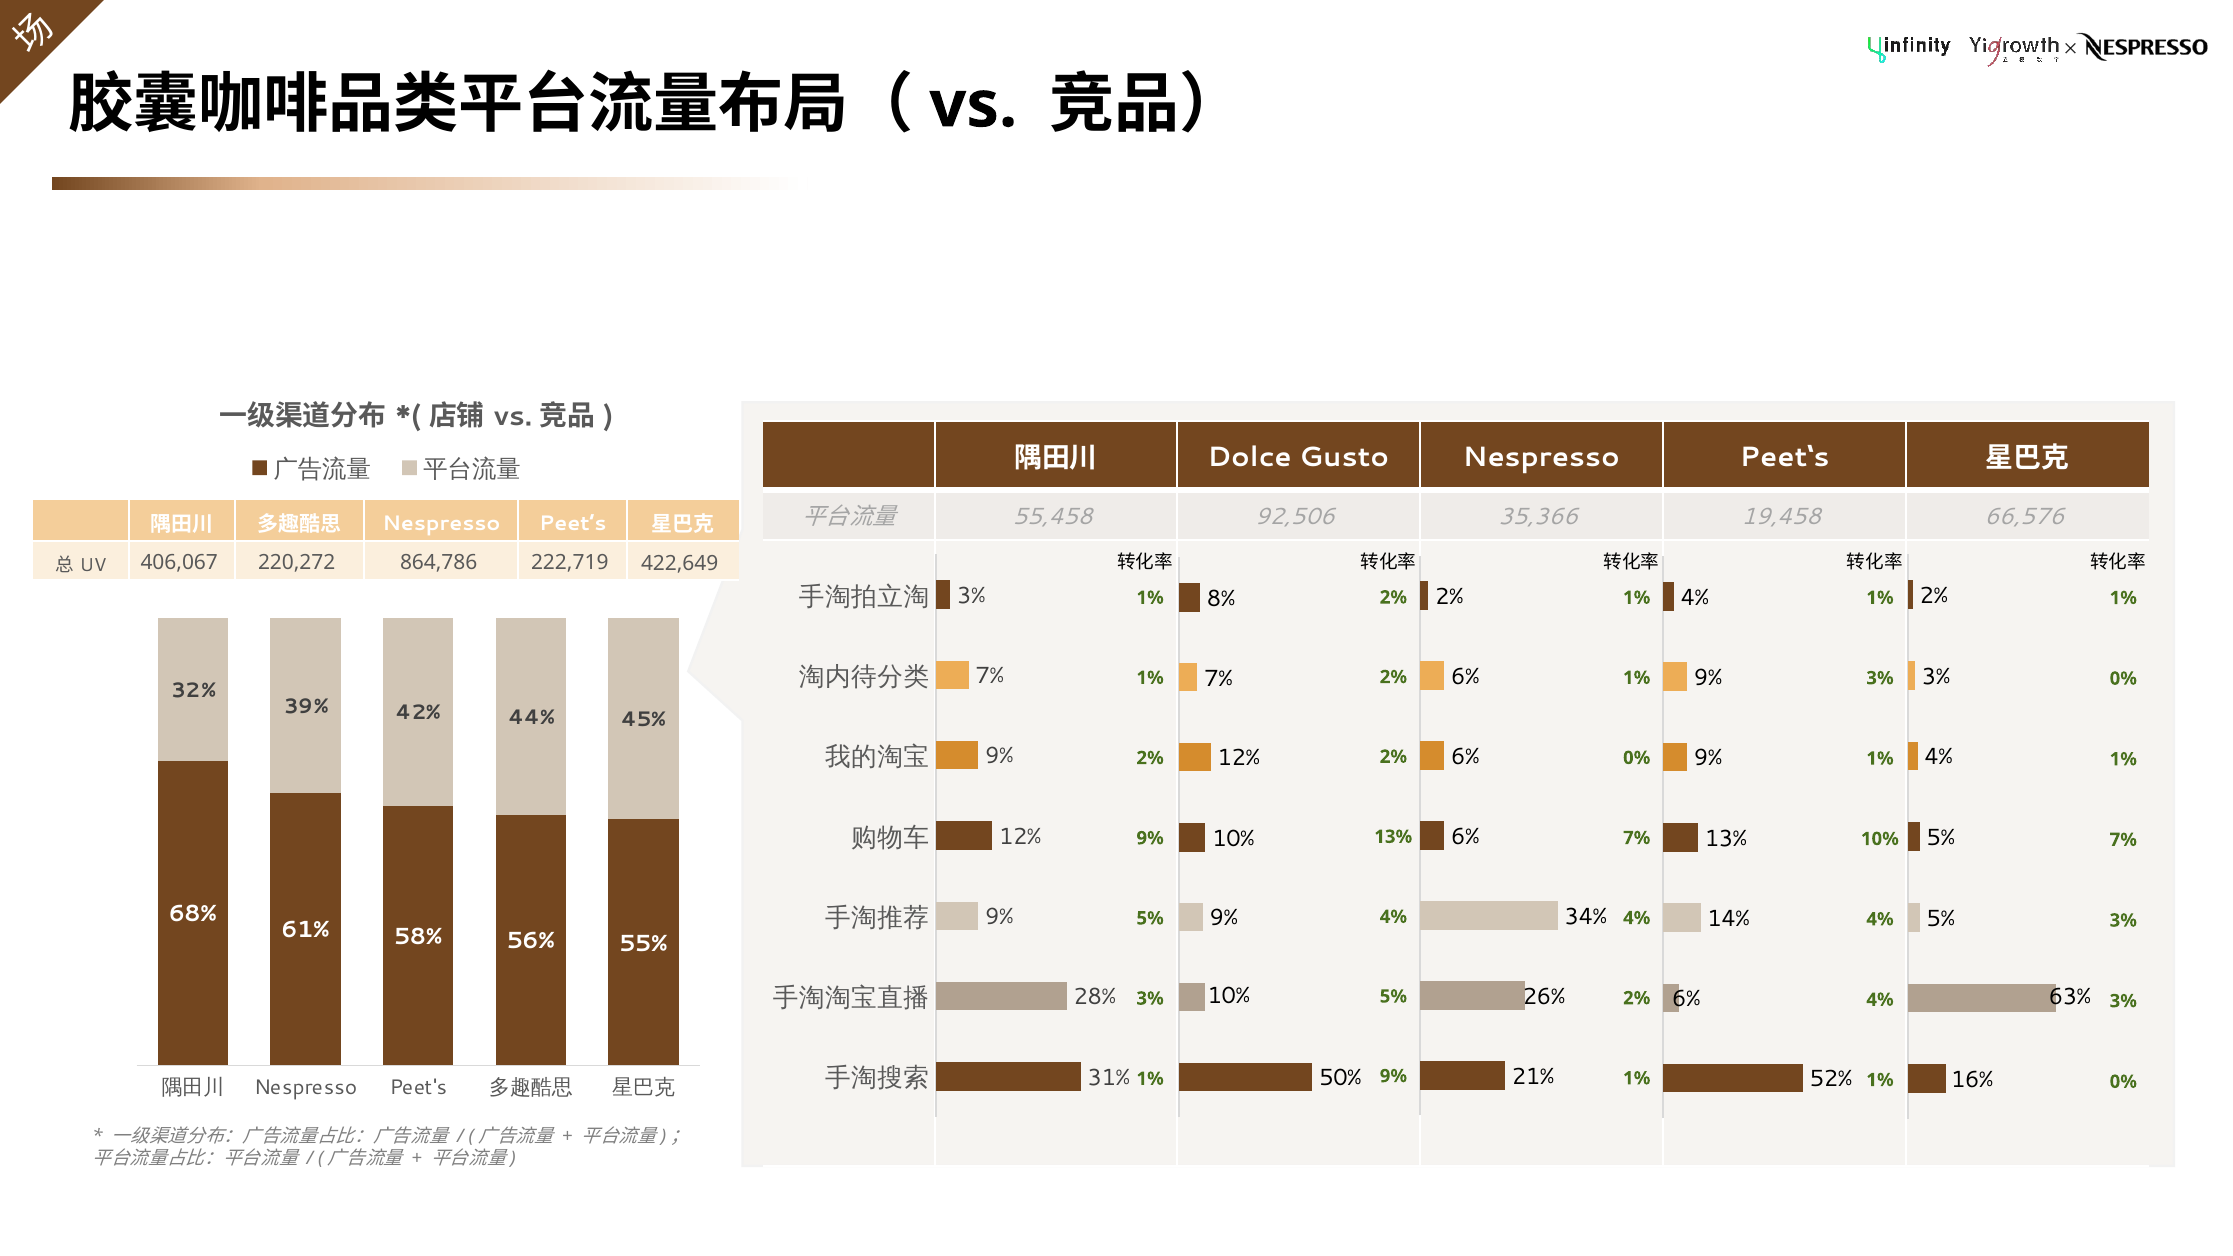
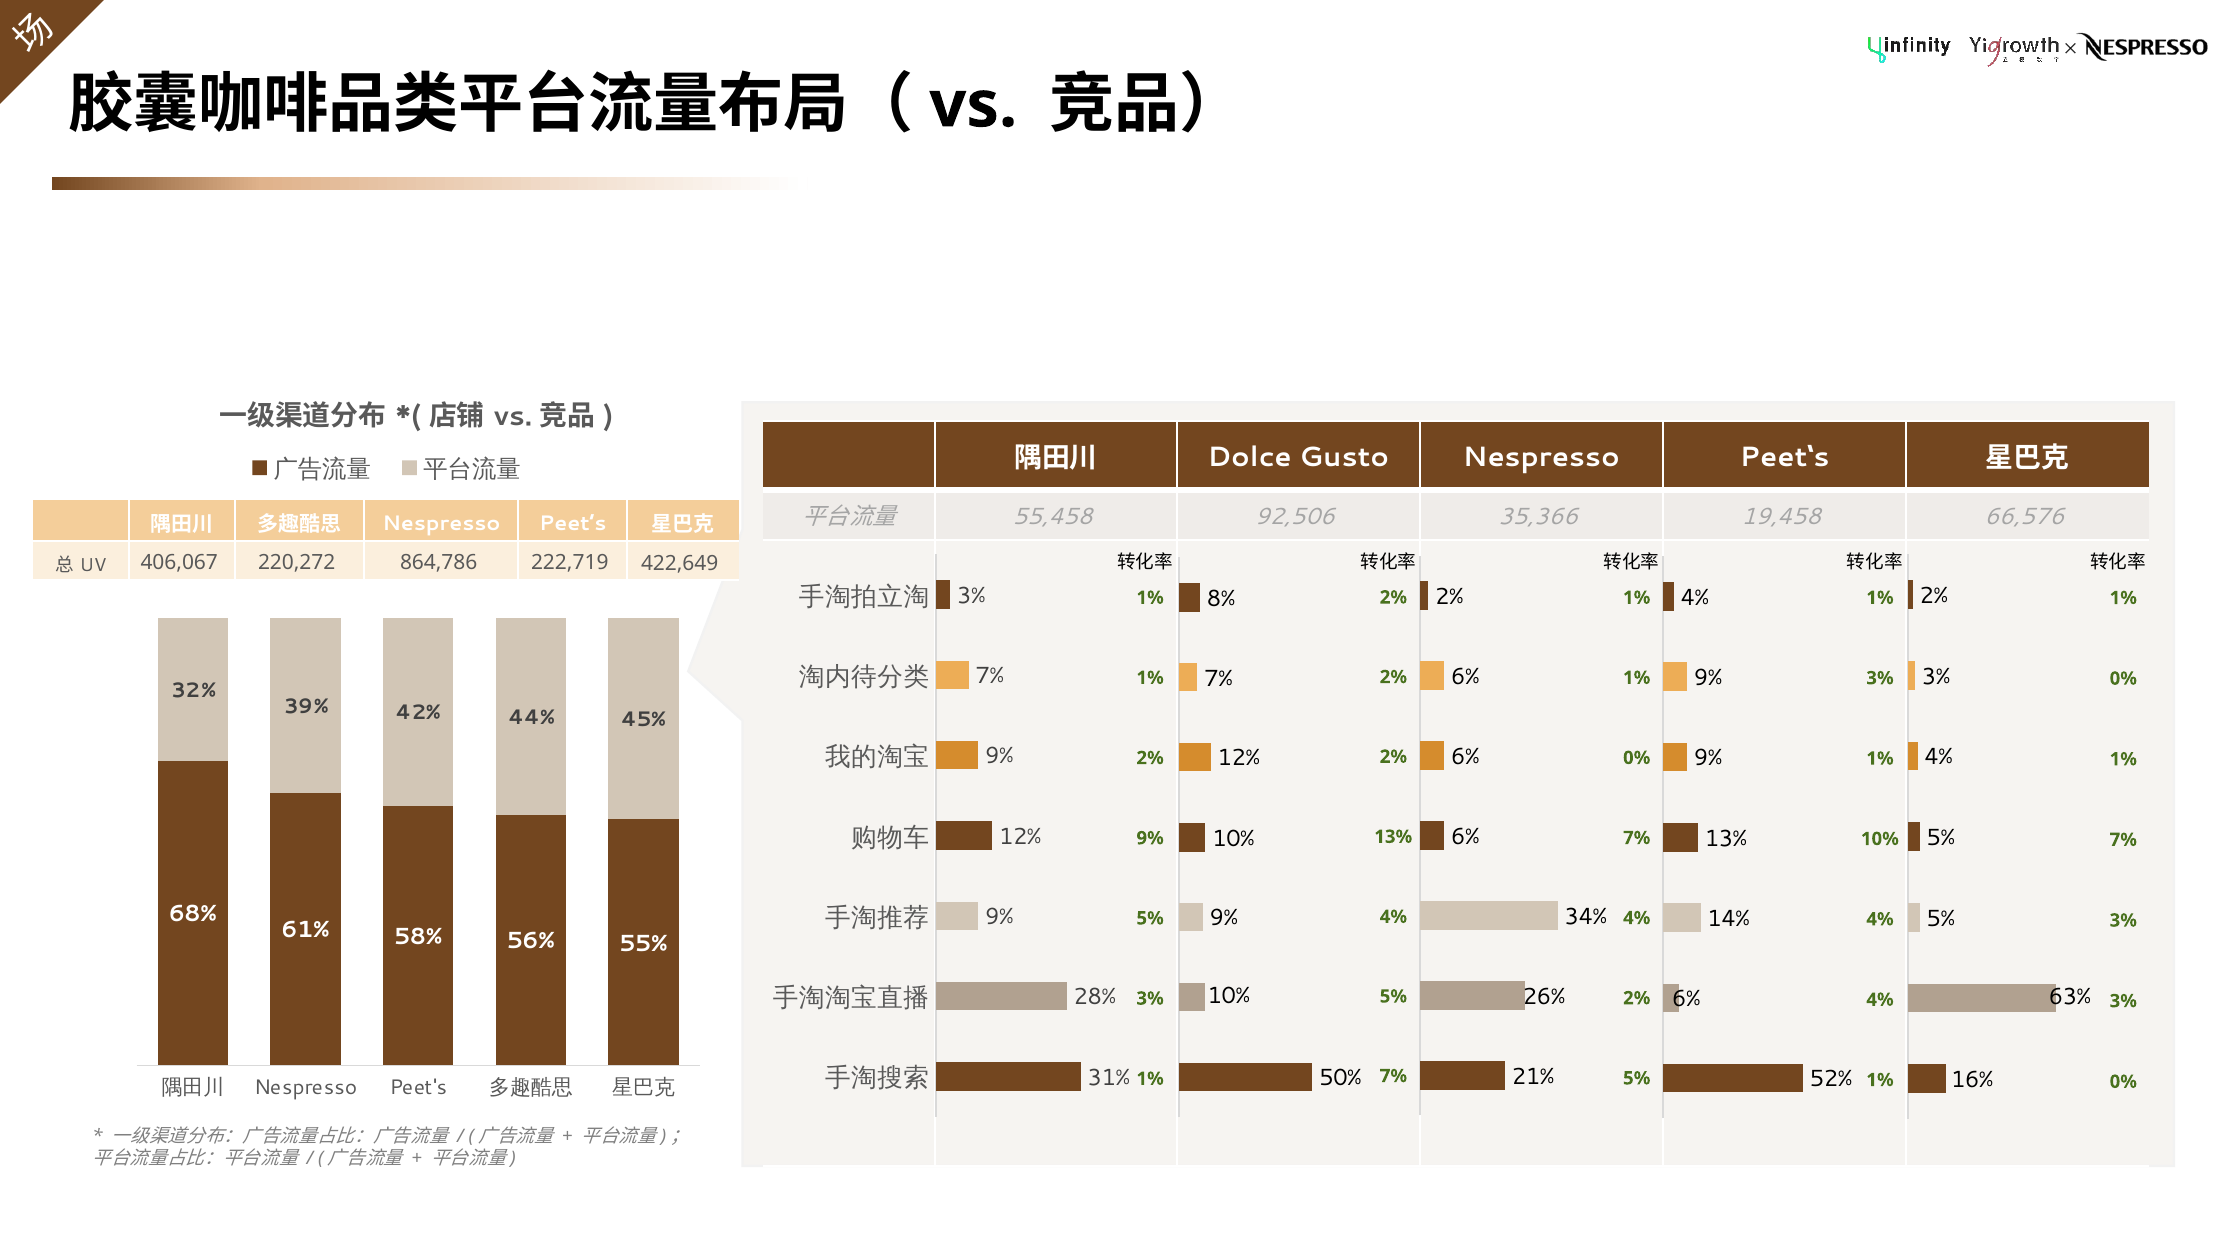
9%: 9% -> 7% (1393, 1076)
1%: 1% -> 5% (1637, 1078)
